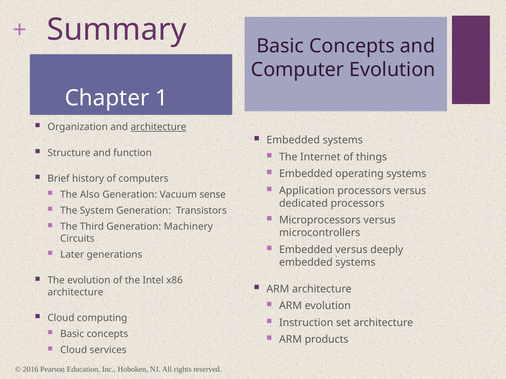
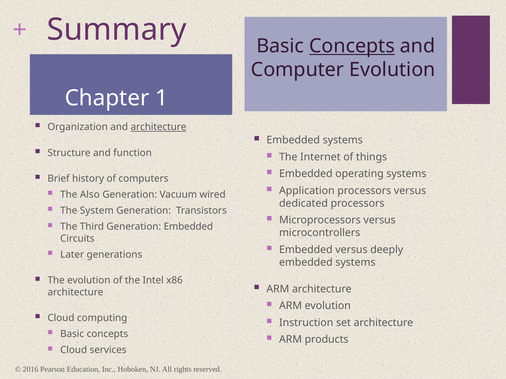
Concepts underline: none -> present (352, 46)
sense: sense -> wired (213, 195)
Generation Machinery: Machinery -> Embedded (188, 227)
